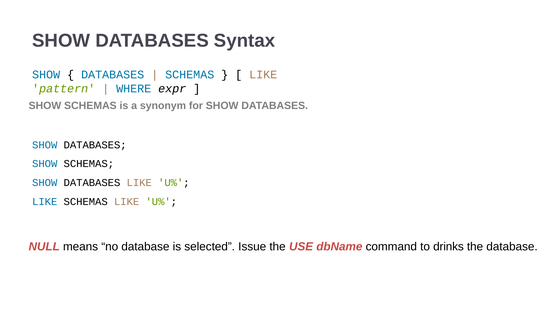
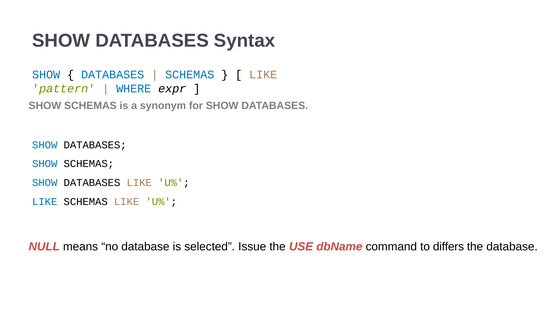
drinks: drinks -> differs (448, 246)
